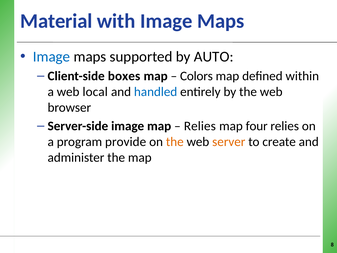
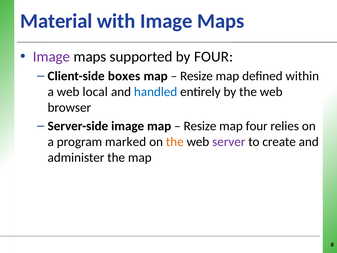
Image colour: blue -> purple (52, 57)
by AUTO: AUTO -> FOUR (214, 57)
Colors: Colors -> Resize (196, 76)
Relies: Relies -> Resize (200, 126)
provide: provide -> marked (126, 142)
server colour: orange -> purple (229, 142)
